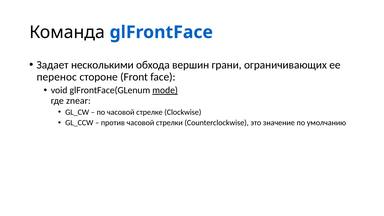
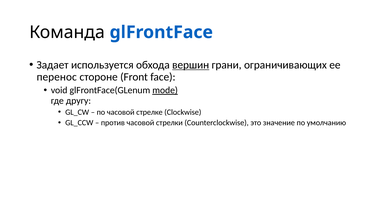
несколькими: несколькими -> используется (102, 65)
вершин underline: none -> present (191, 65)
znear: znear -> другу (78, 101)
